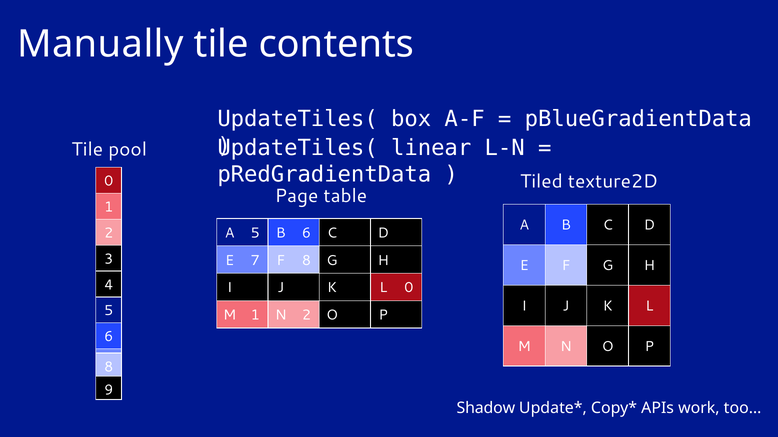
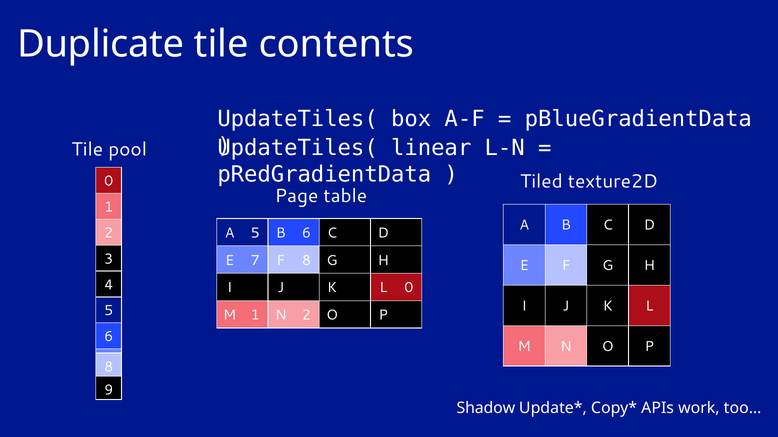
Manually: Manually -> Duplicate (101, 44)
